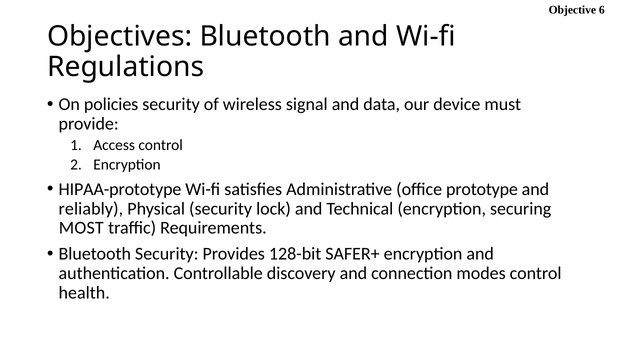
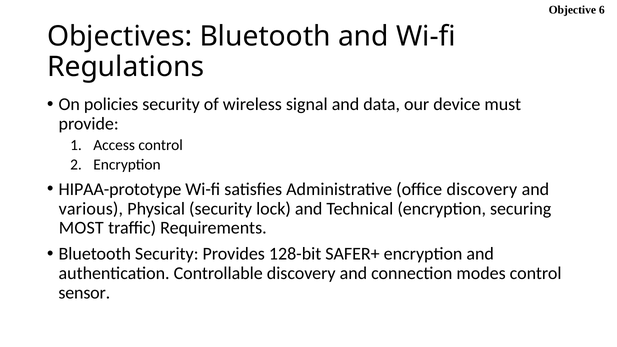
office prototype: prototype -> discovery (482, 189)
reliably: reliably -> various (91, 209)
health: health -> sensor (84, 293)
